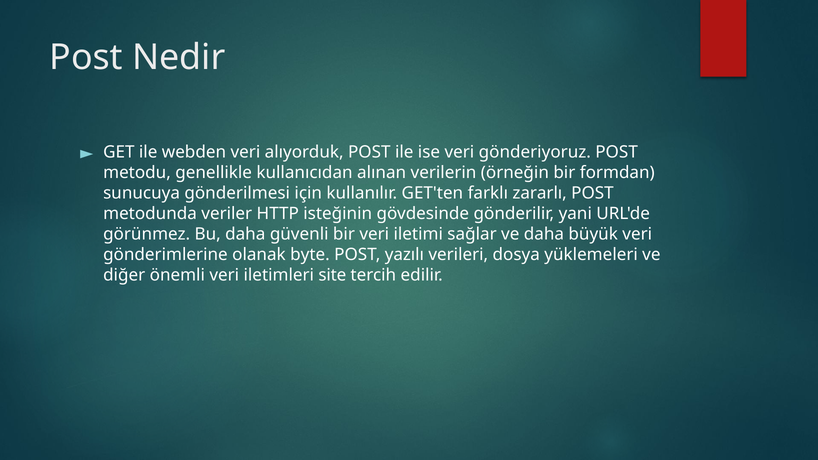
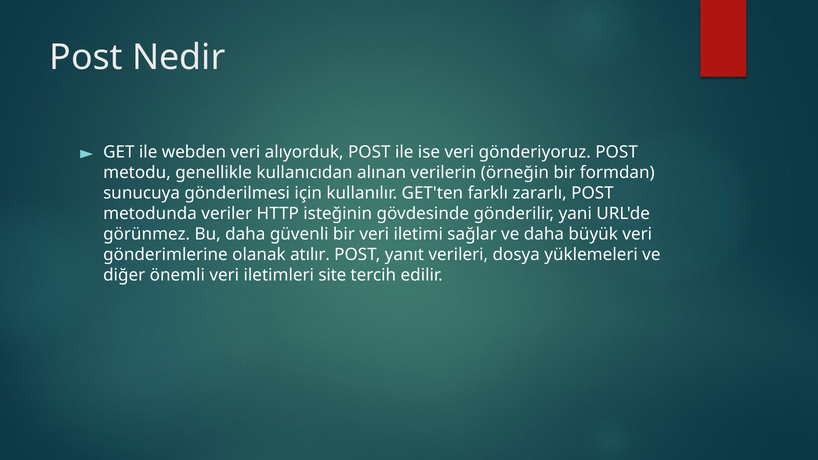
byte: byte -> atılır (310, 255)
yazılı: yazılı -> yanıt (404, 255)
